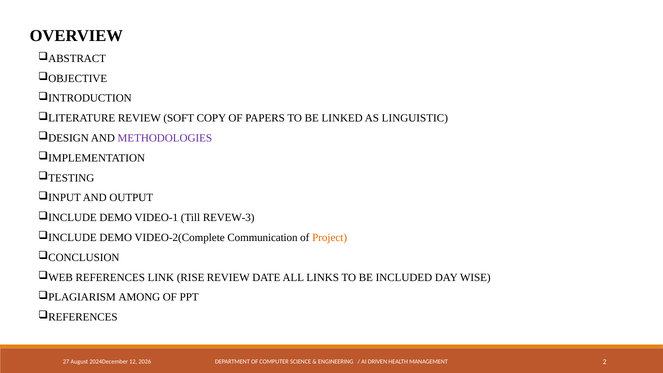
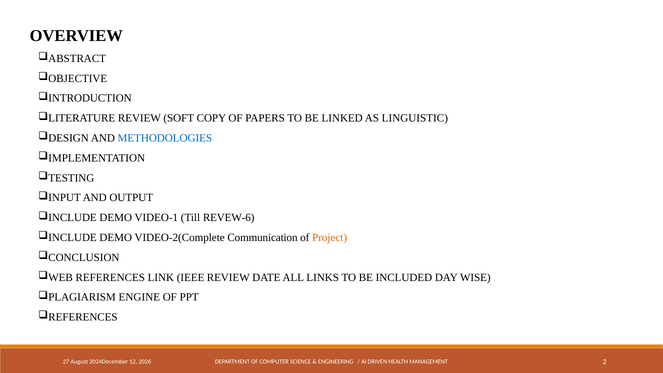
METHODOLOGIES colour: purple -> blue (165, 138)
REVEW-3: REVEW-3 -> REVEW-6 (229, 218)
RISE: RISE -> IEEE (191, 277)
AMONG: AMONG -> ENGINE (139, 297)
